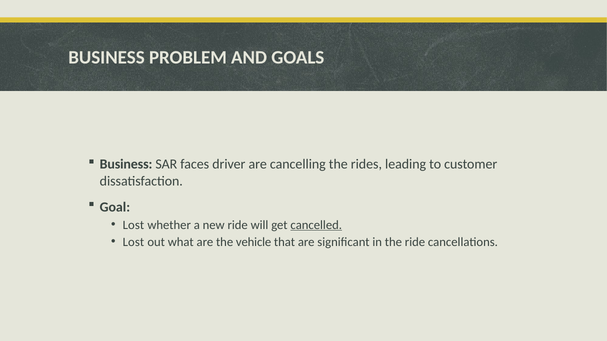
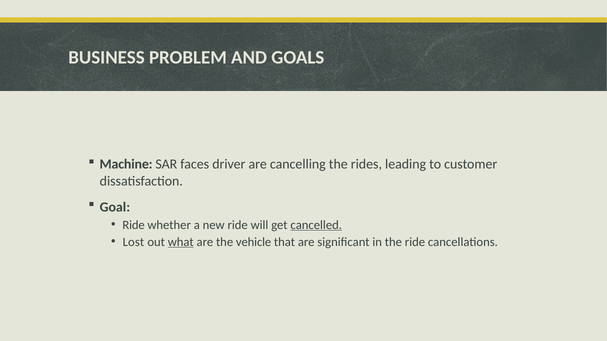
Business: Business -> Machine (126, 165)
Lost: Lost -> Ride (134, 225)
what underline: none -> present (181, 242)
